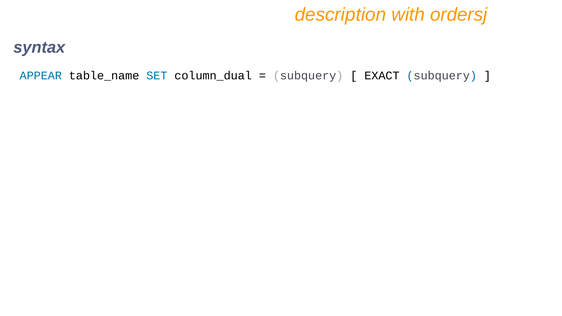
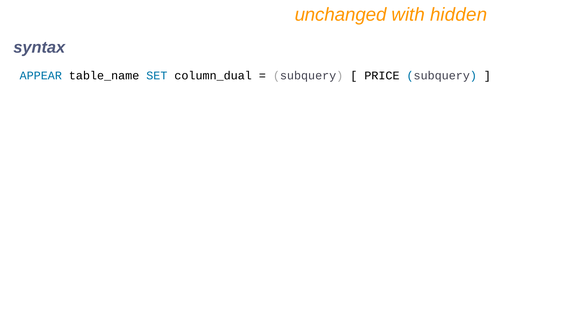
description: description -> unchanged (341, 15)
ordersj: ordersj -> hidden (459, 15)
EXACT: EXACT -> PRICE (382, 76)
